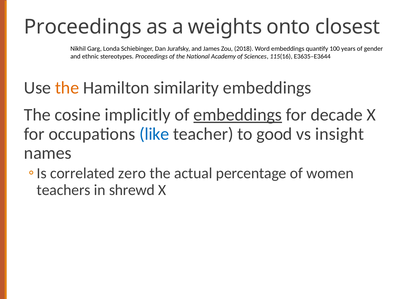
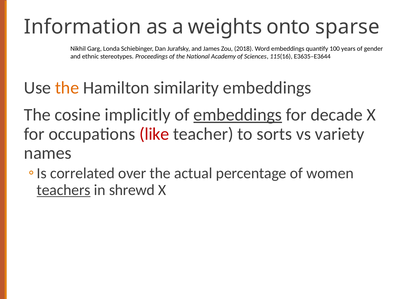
Proceedings: Proceedings -> Information (83, 27)
closest: closest -> sparse (347, 27)
like colour: blue -> red (154, 134)
good: good -> sorts (274, 134)
insight: insight -> variety (340, 134)
zero: zero -> over (132, 173)
teachers underline: none -> present (64, 190)
